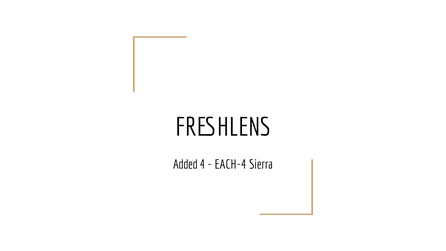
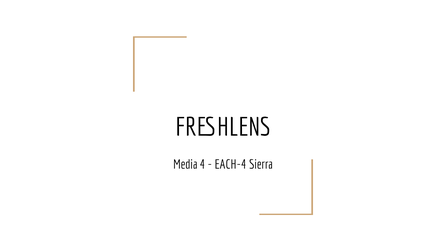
Added: Added -> Media (185, 165)
